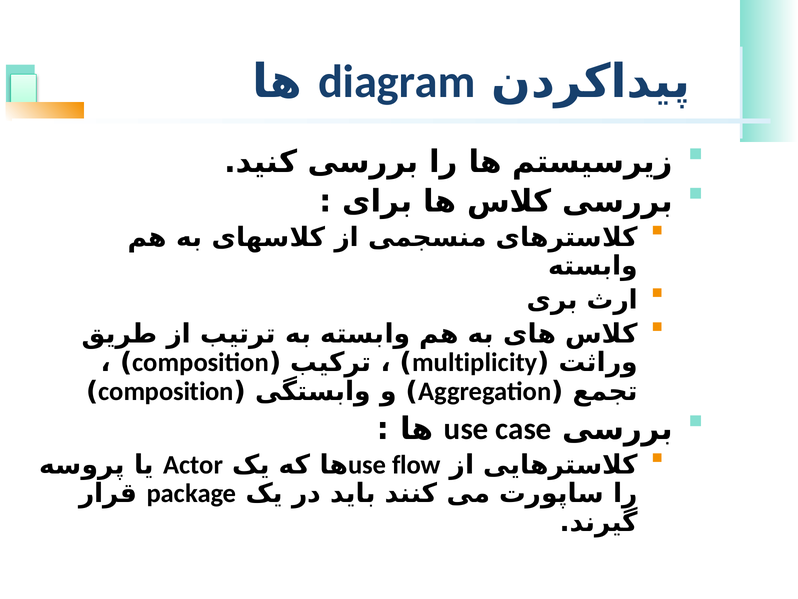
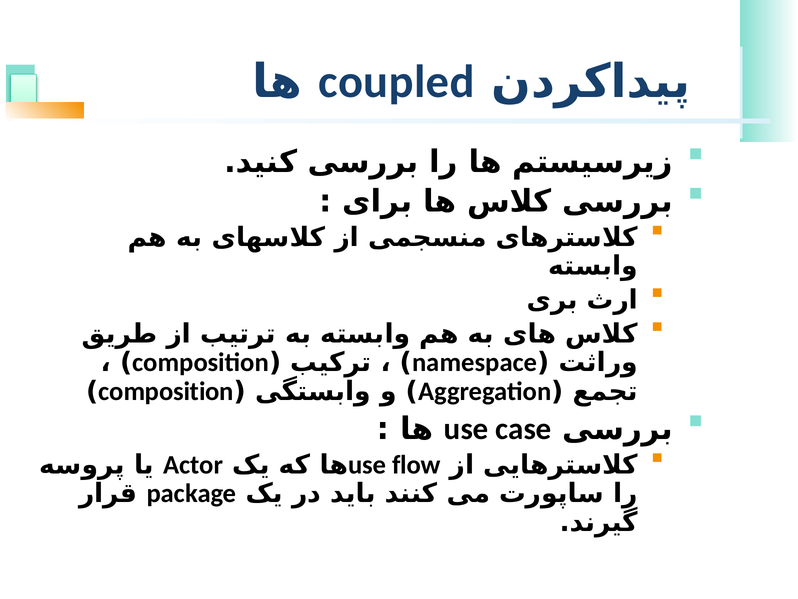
diagram: diagram -> coupled (396, 82)
multiplicity: multiplicity -> namespace (475, 362)
